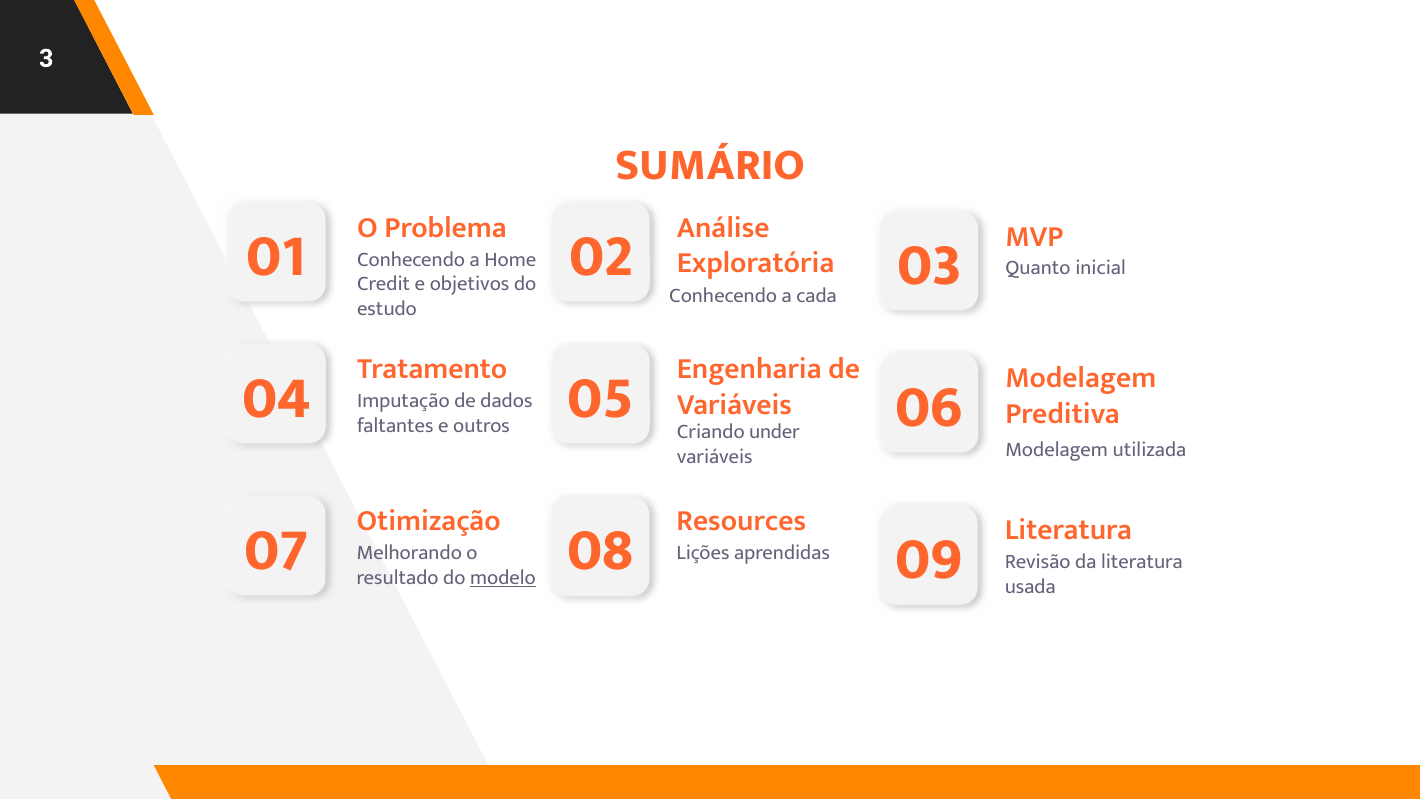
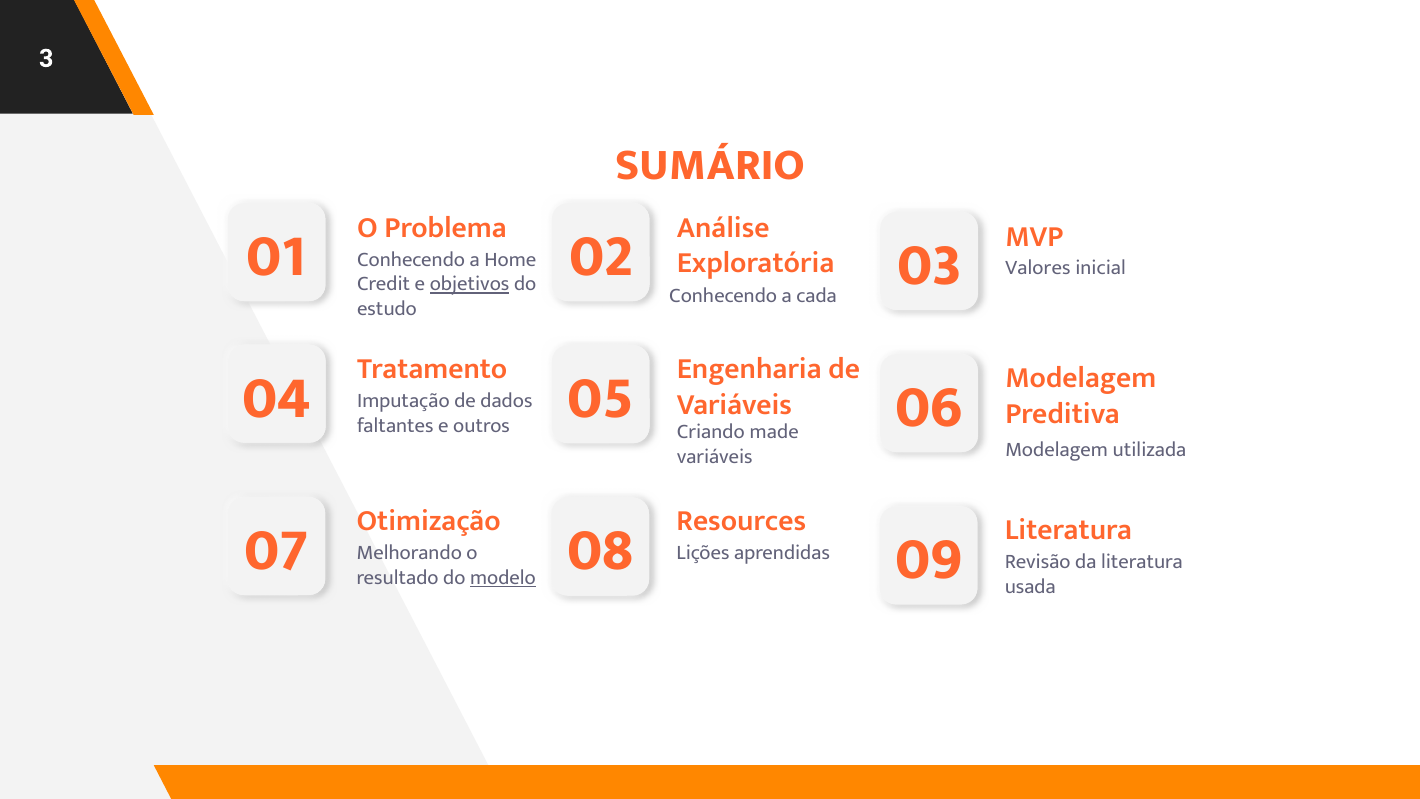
Quanto: Quanto -> Valores (1038, 268)
objetivos underline: none -> present (470, 284)
under: under -> made (774, 431)
